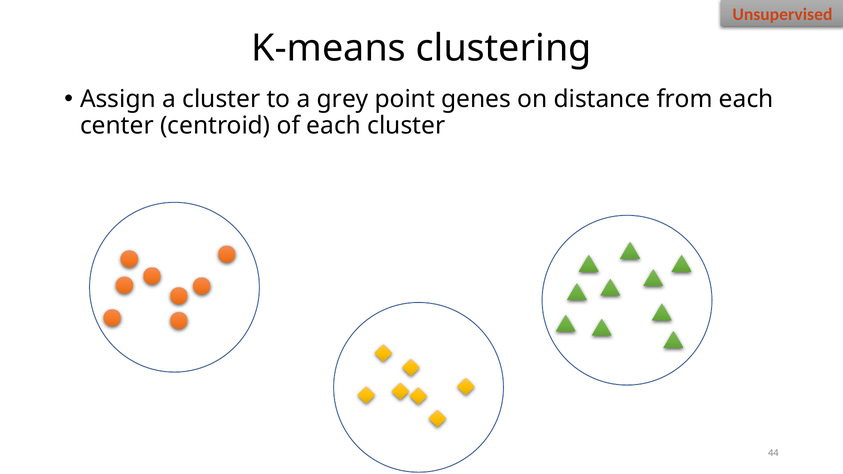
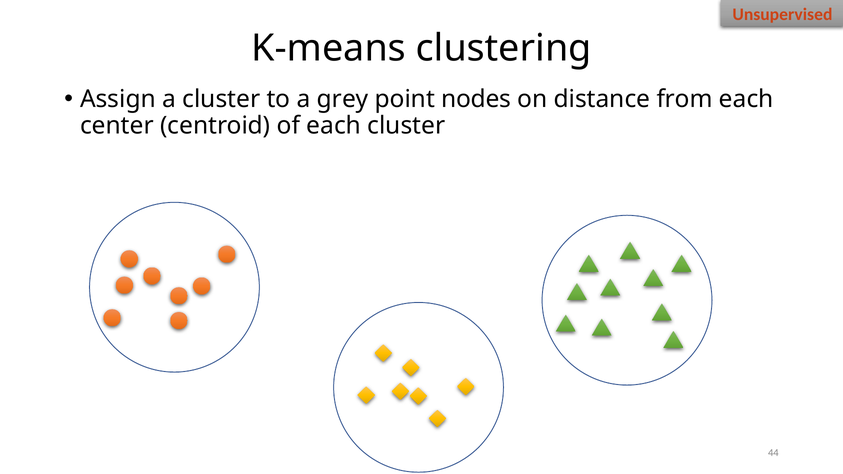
genes: genes -> nodes (476, 99)
